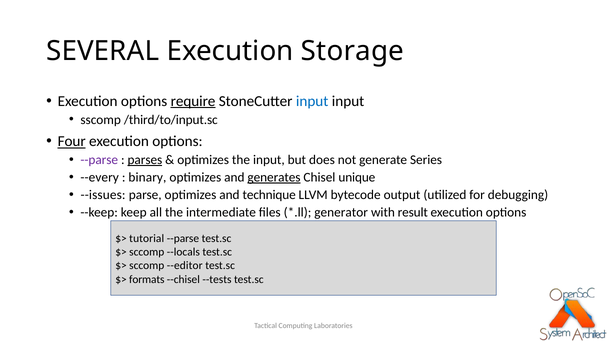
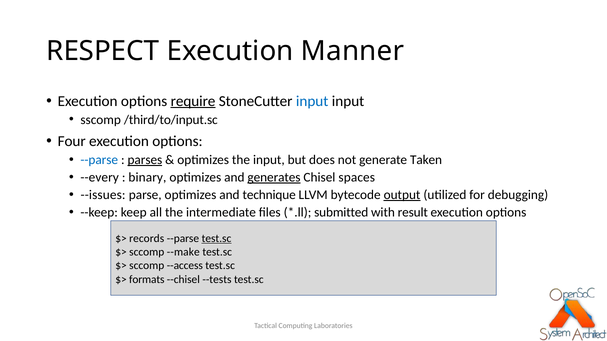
SEVERAL: SEVERAL -> RESPECT (103, 51)
Storage: Storage -> Manner (352, 51)
Four underline: present -> none (72, 141)
--parse colour: purple -> blue (99, 160)
Series: Series -> Taken (426, 160)
unique: unique -> spaces (357, 177)
output underline: none -> present (402, 195)
generator: generator -> submitted (341, 212)
tutorial: tutorial -> records (147, 239)
test.sc underline: none -> present (216, 239)
--locals: --locals -> --make (183, 252)
--editor: --editor -> --access (185, 266)
